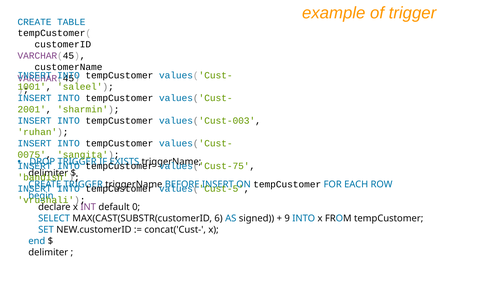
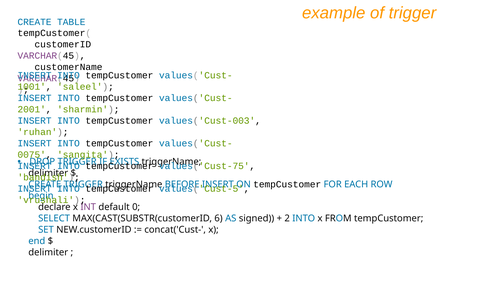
9: 9 -> 2 (287, 218)
